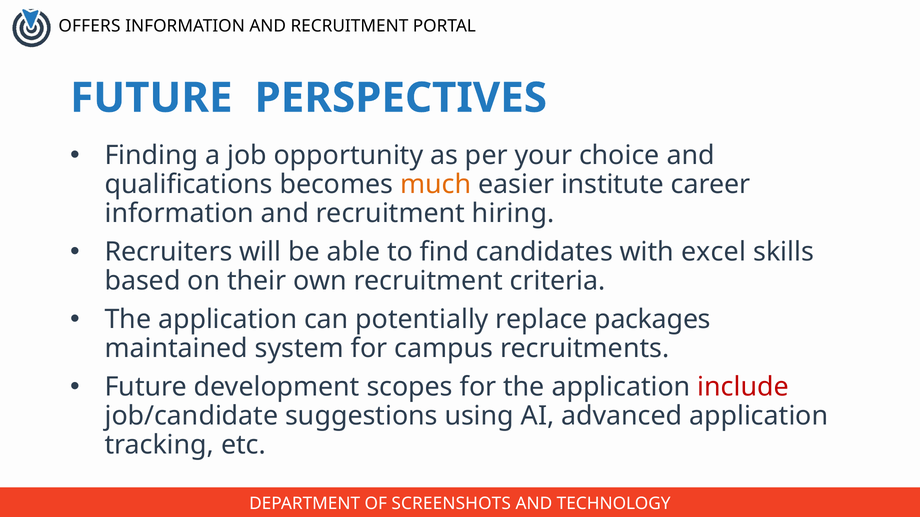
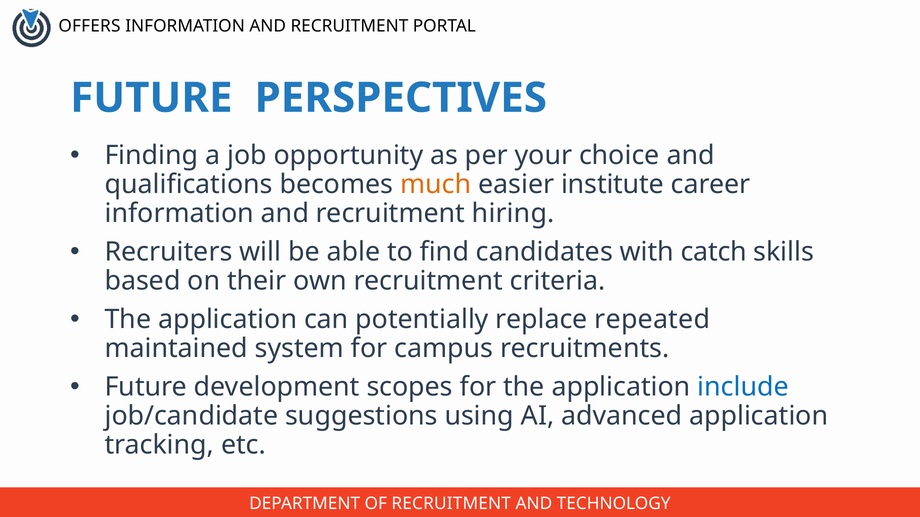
excel: excel -> catch (714, 252)
packages: packages -> repeated (652, 320)
include colour: red -> blue (743, 387)
SCREENSHOTS: SCREENSHOTS -> RECRUITMENT (451, 504)
